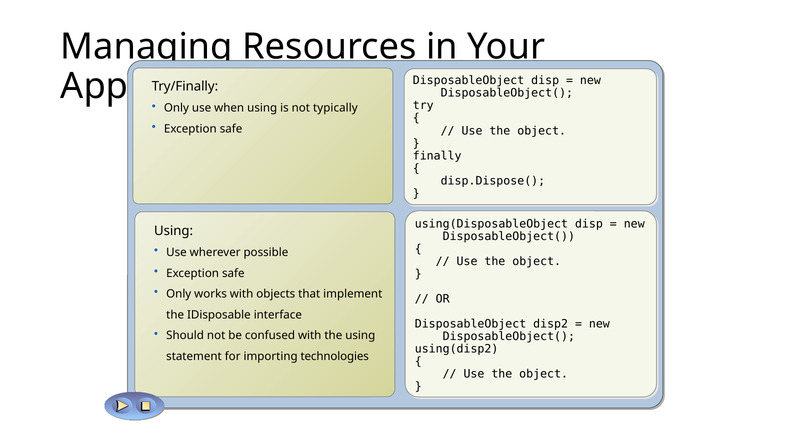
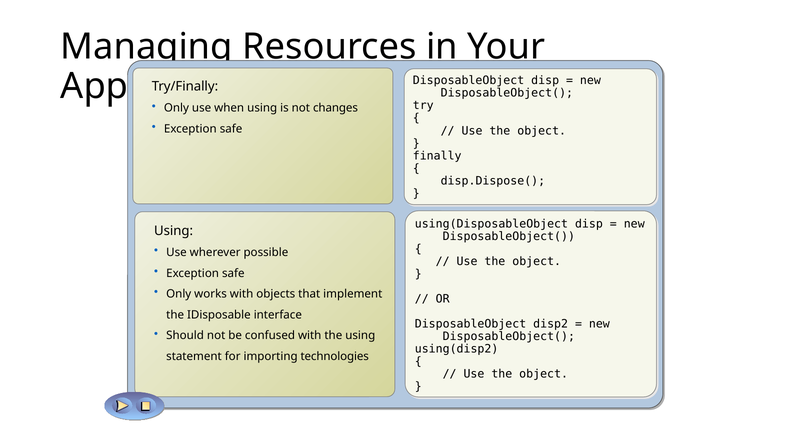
typically: typically -> changes (335, 108)
